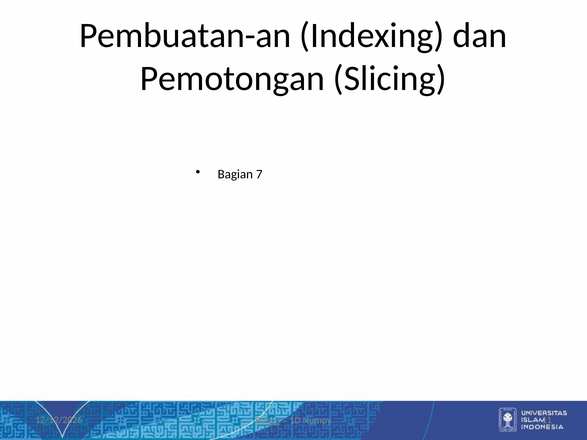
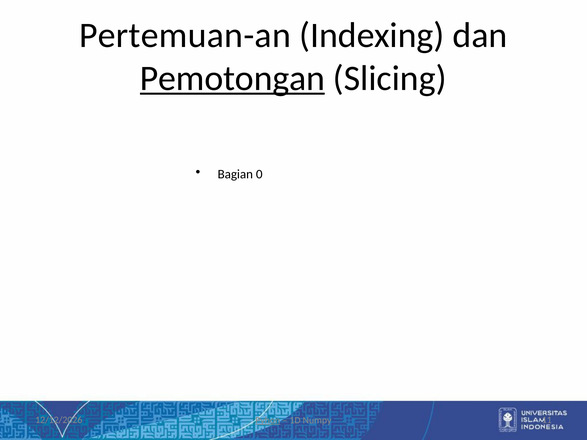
Pembuatan-an: Pembuatan-an -> Pertemuan-an (185, 35)
Pemotongan underline: none -> present (232, 78)
7: 7 -> 0 (259, 174)
